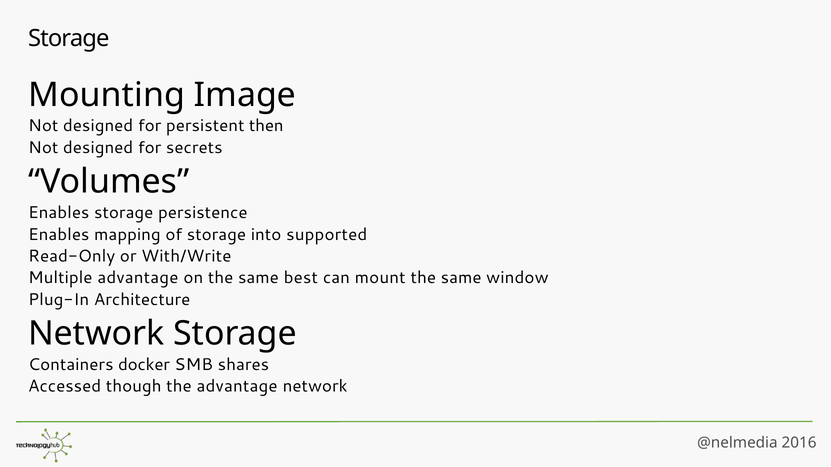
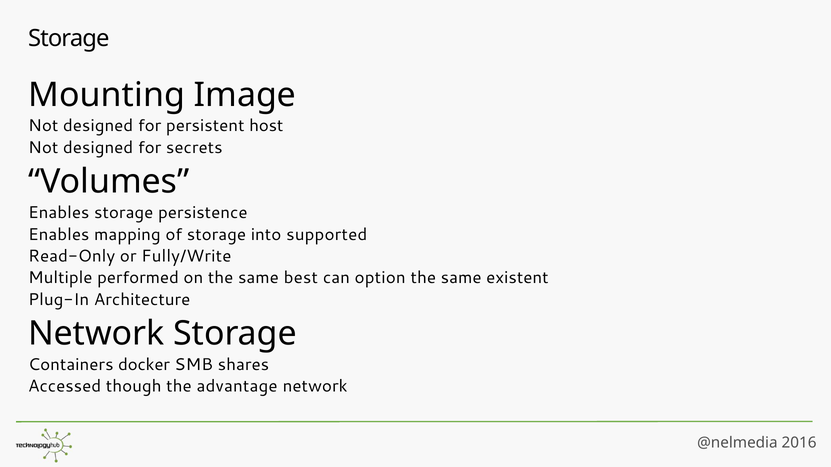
then: then -> host (266, 126)
With/Write: With/Write -> Fully/Write (186, 256)
Multiple advantage: advantage -> performed (138, 278)
mount: mount -> option (380, 278)
window: window -> existent (517, 278)
